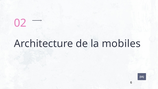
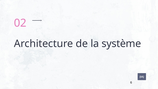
mobiles: mobiles -> système (121, 44)
